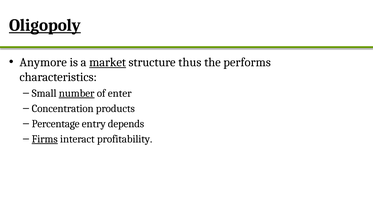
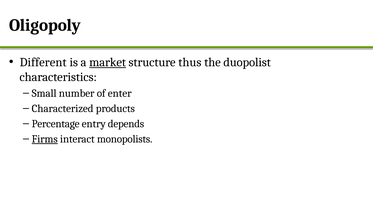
Oligopoly underline: present -> none (45, 25)
Anymore: Anymore -> Different (43, 62)
performs: performs -> duopolist (247, 62)
number underline: present -> none (77, 93)
Concentration: Concentration -> Characterized (63, 108)
profitability: profitability -> monopolists (125, 139)
